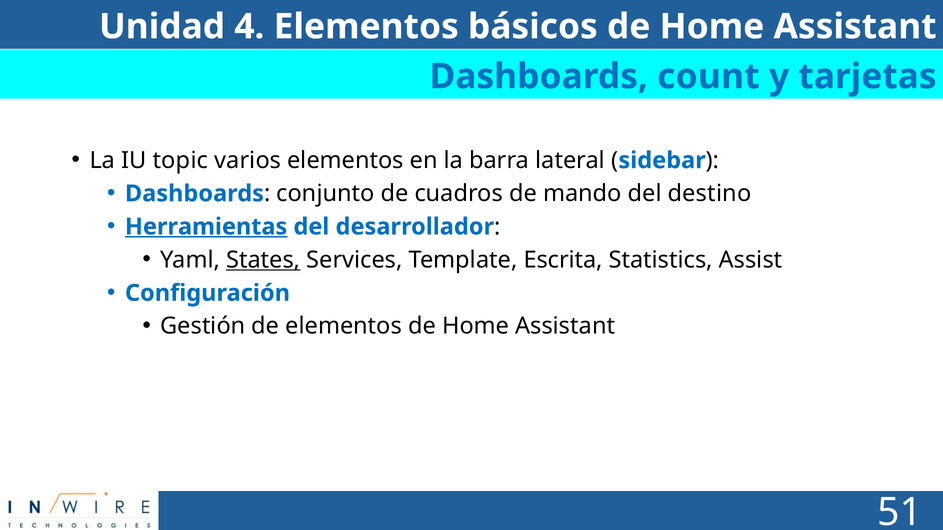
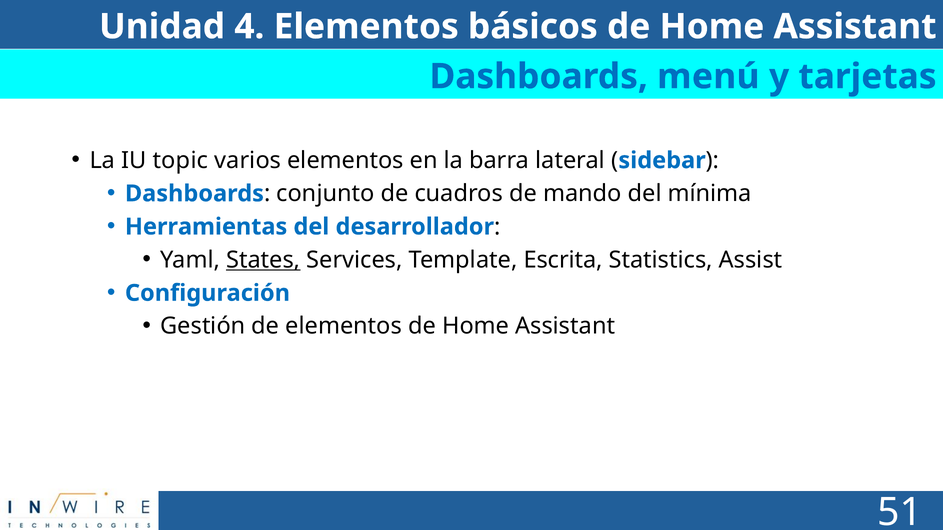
count: count -> menú (708, 77)
destino: destino -> mínima (710, 194)
Herramientas underline: present -> none (206, 227)
